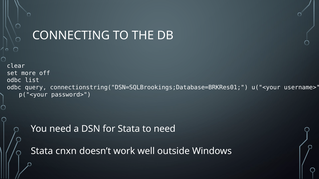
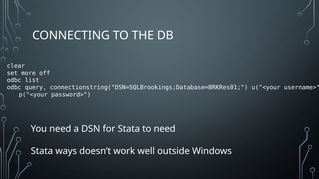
cnxn: cnxn -> ways (66, 151)
